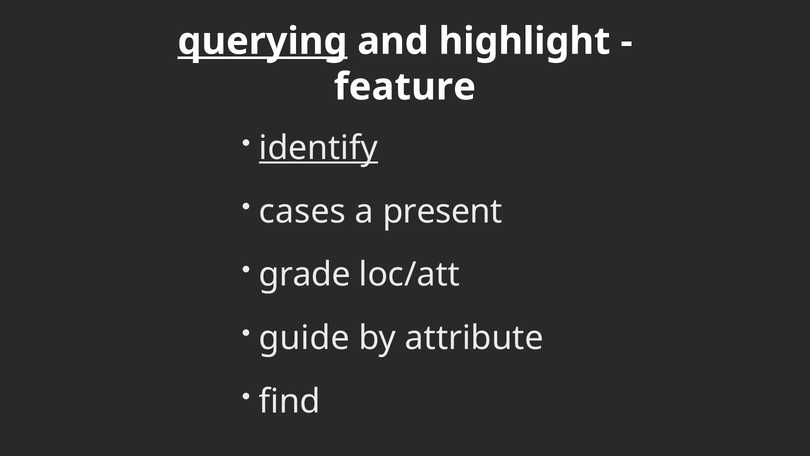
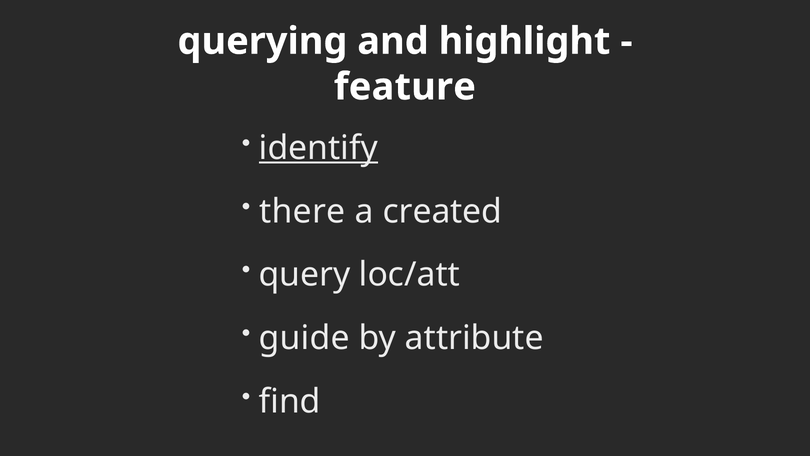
querying underline: present -> none (262, 41)
cases: cases -> there (302, 211)
present: present -> created (442, 211)
grade: grade -> query (305, 275)
